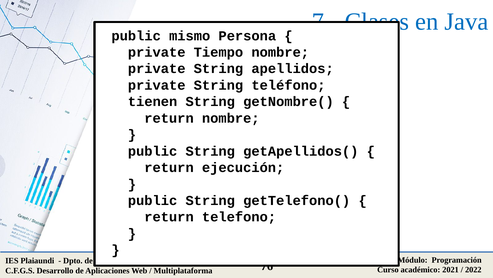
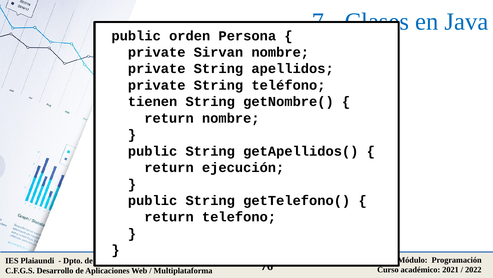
mismo: mismo -> orden (190, 36)
Tiempo: Tiempo -> Sirvan (218, 52)
